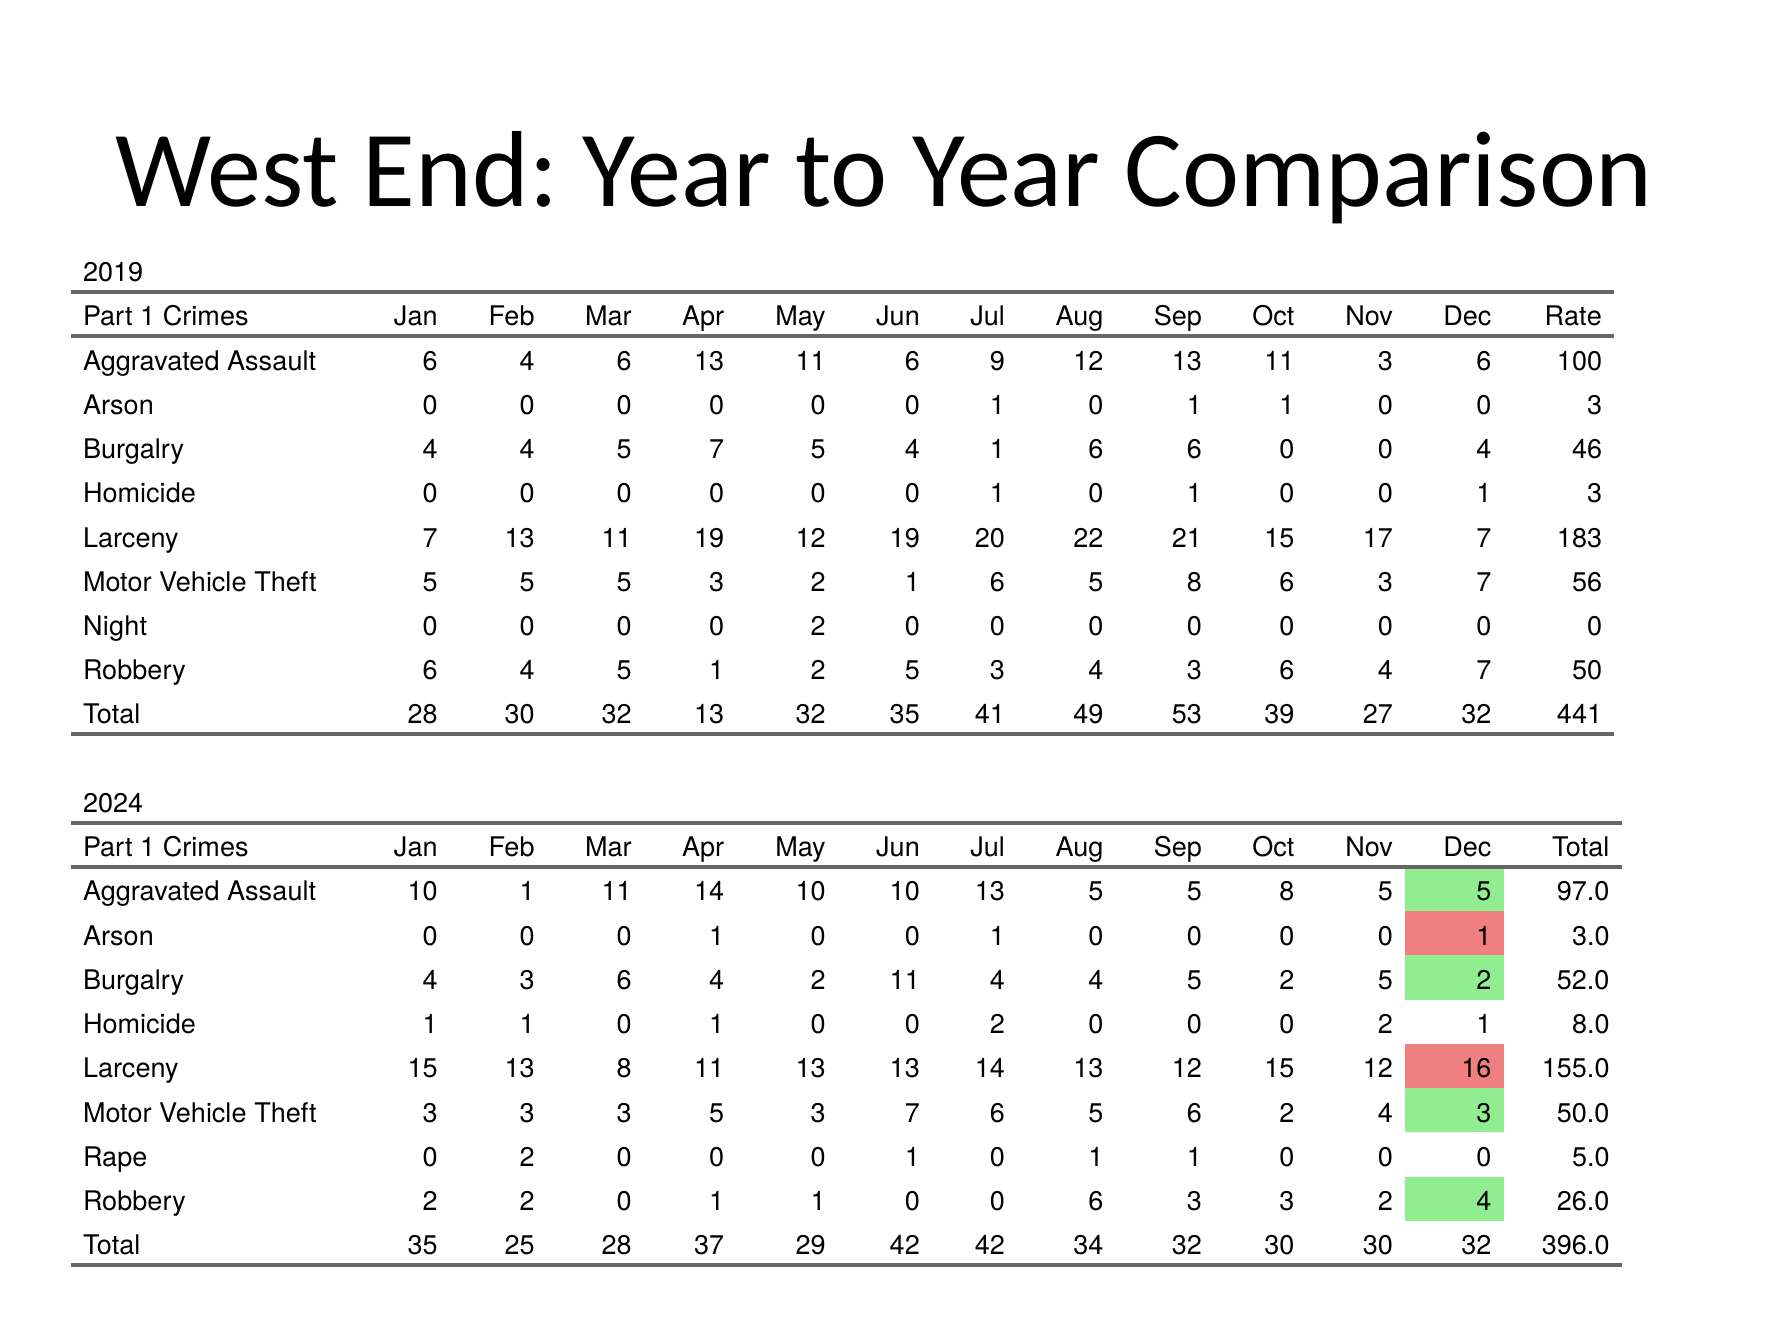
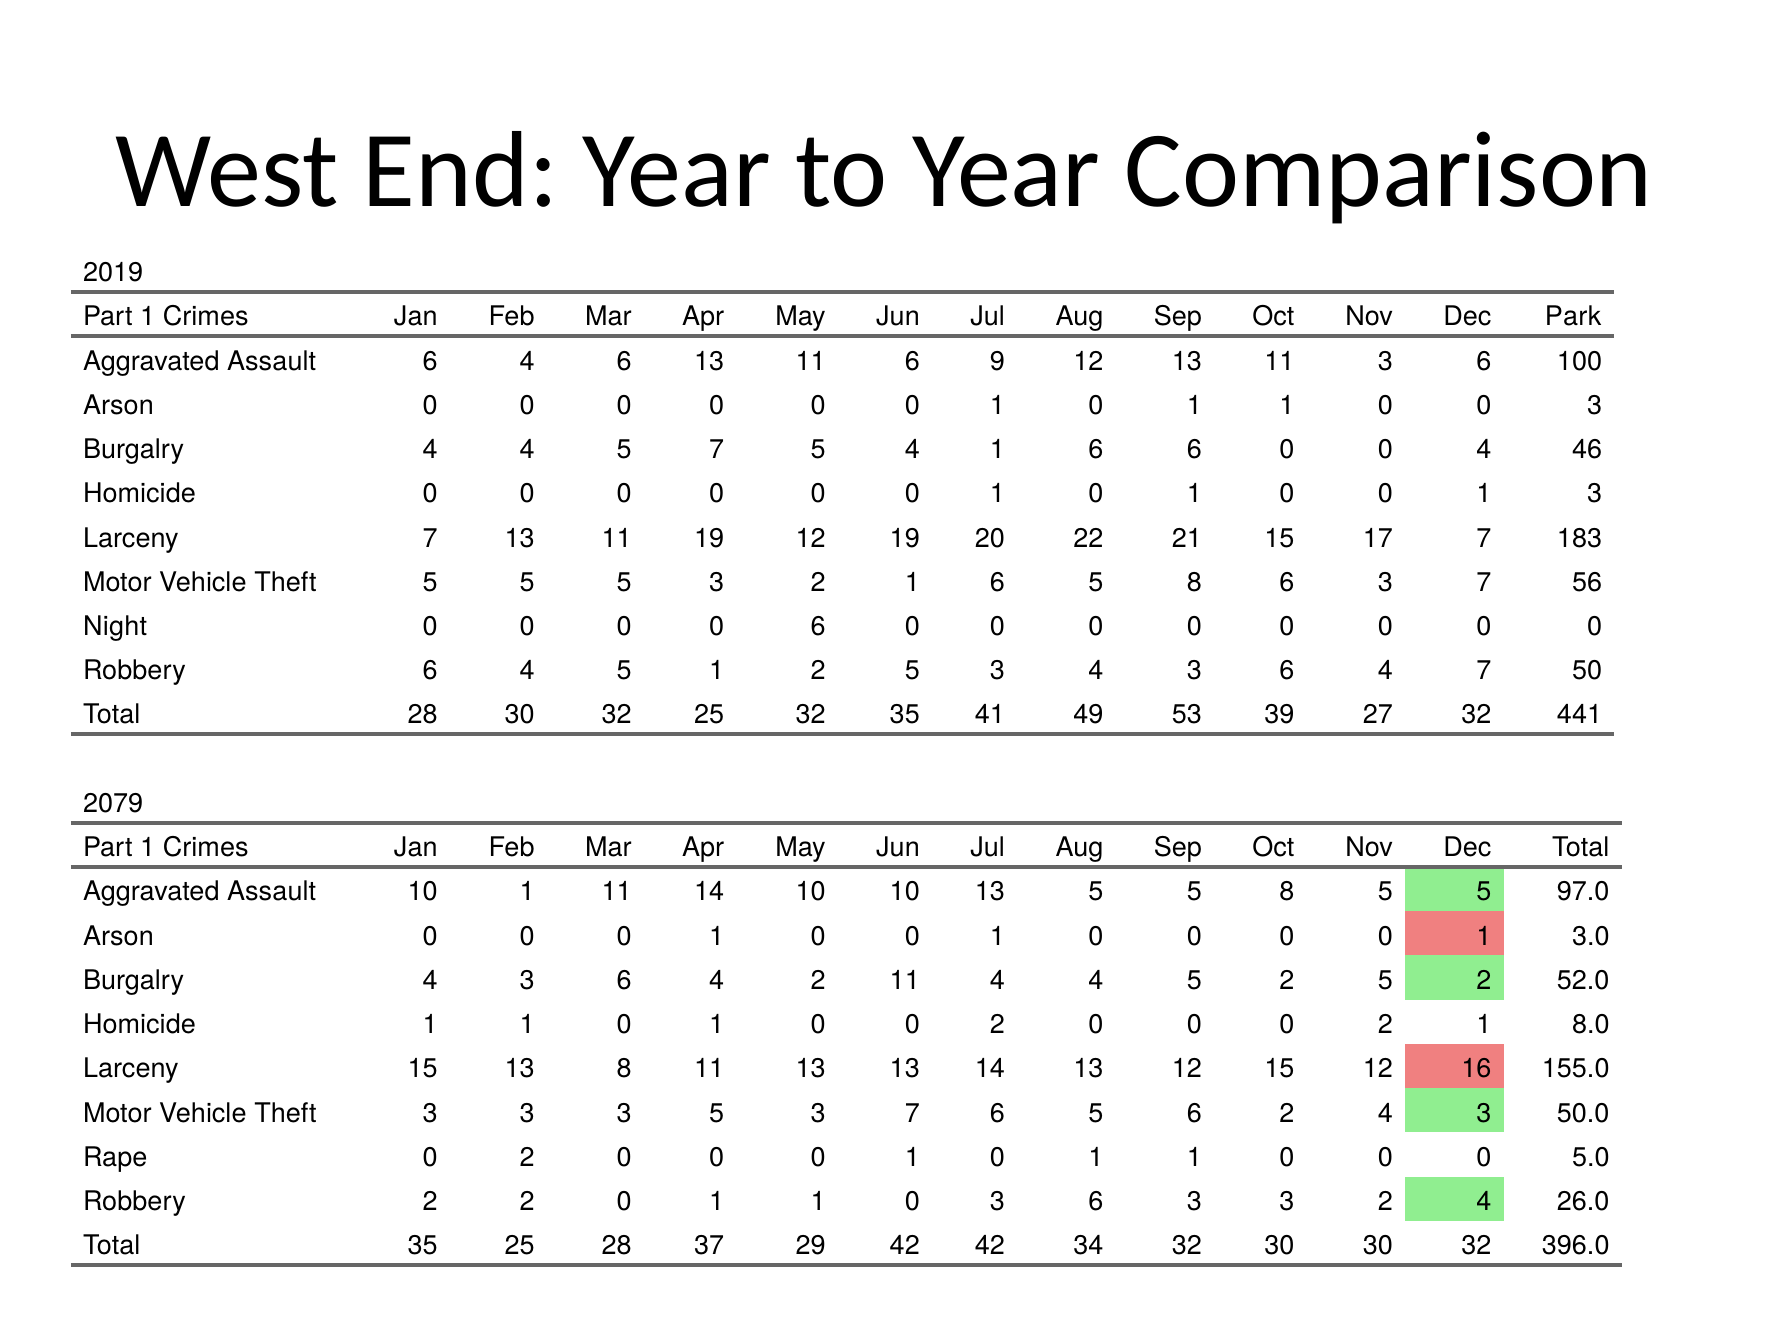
Rate: Rate -> Park (1573, 317)
2: 2 -> 6 (818, 627)
32 13: 13 -> 25 (709, 715)
2024: 2024 -> 2079 (113, 804)
0: 0 -> 3 (997, 1202)
